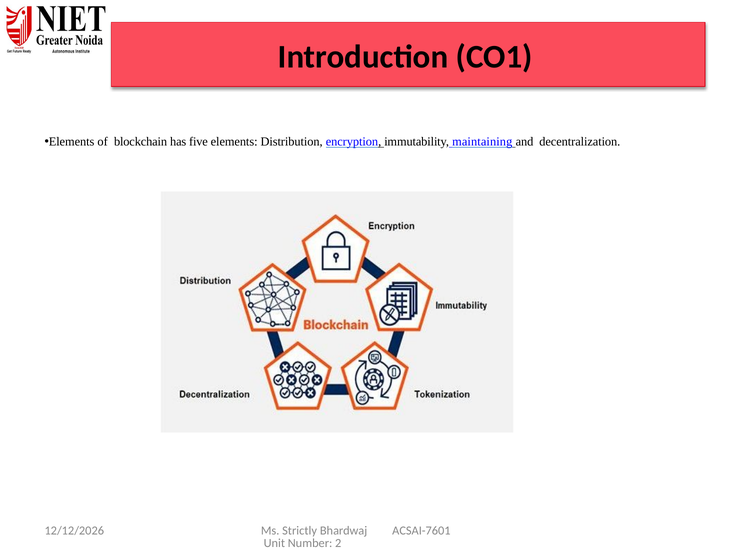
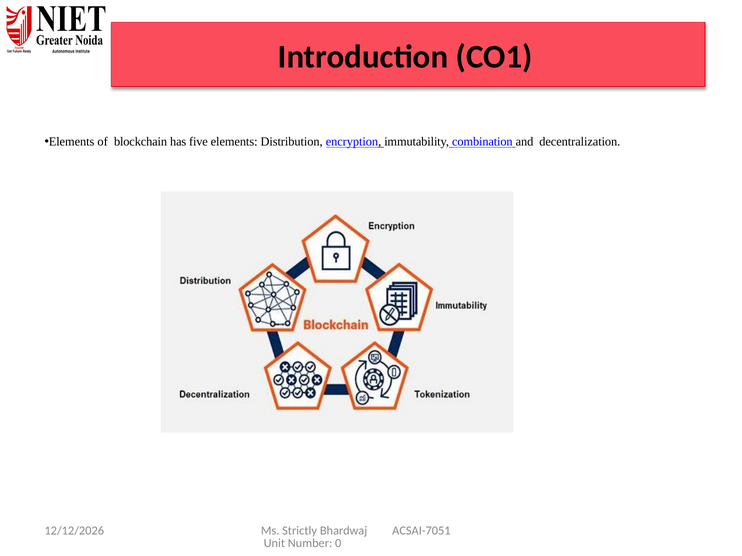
maintaining: maintaining -> combination (482, 142)
ACSAI-7601: ACSAI-7601 -> ACSAI-7051 (421, 531)
2: 2 -> 0 (338, 544)
